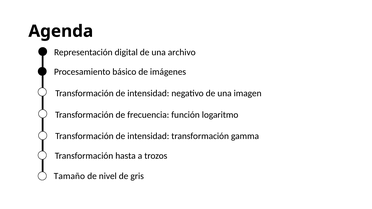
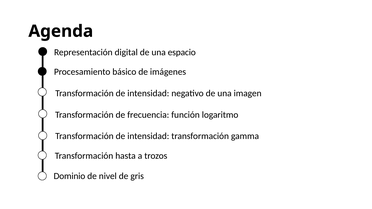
archivo: archivo -> espacio (182, 52)
Tamaño: Tamaño -> Dominio (69, 176)
